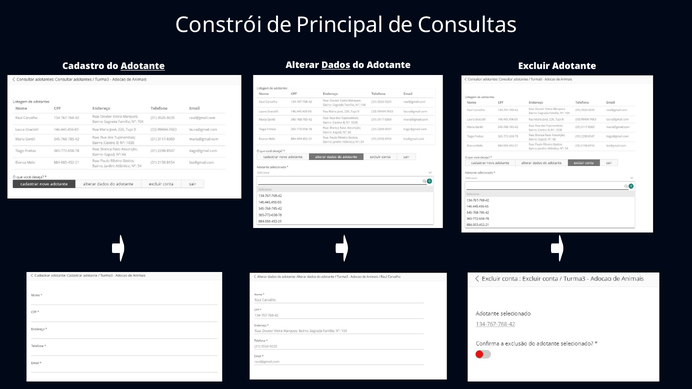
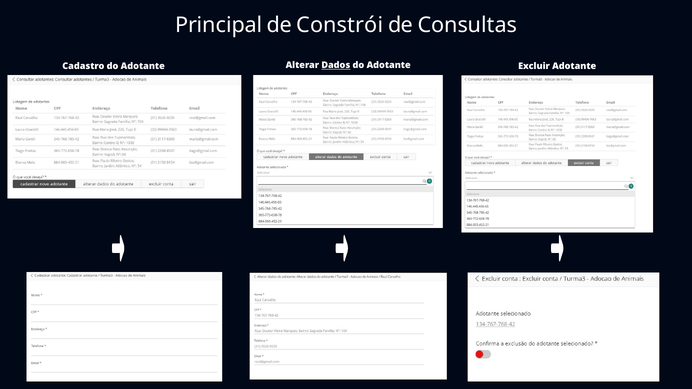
Constrói: Constrói -> Principal (219, 25)
Principal: Principal -> Constrói (340, 25)
Adotante underline: present -> none (143, 66)
